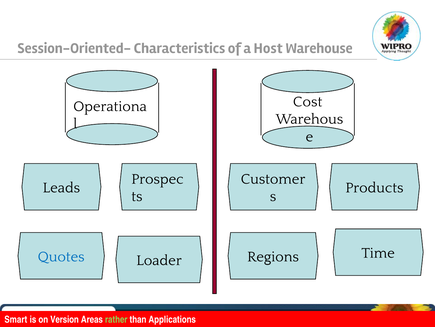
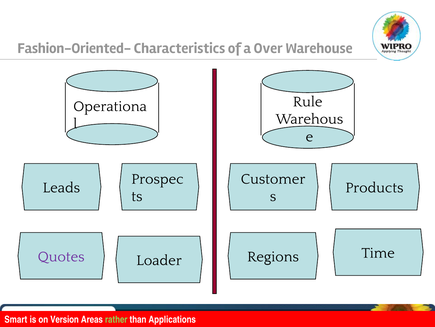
Session-Oriented-: Session-Oriented- -> Fashion-Oriented- (74, 48)
Host: Host -> Over (268, 48)
Cost: Cost -> Rule (308, 101)
Quotes colour: blue -> purple (61, 256)
